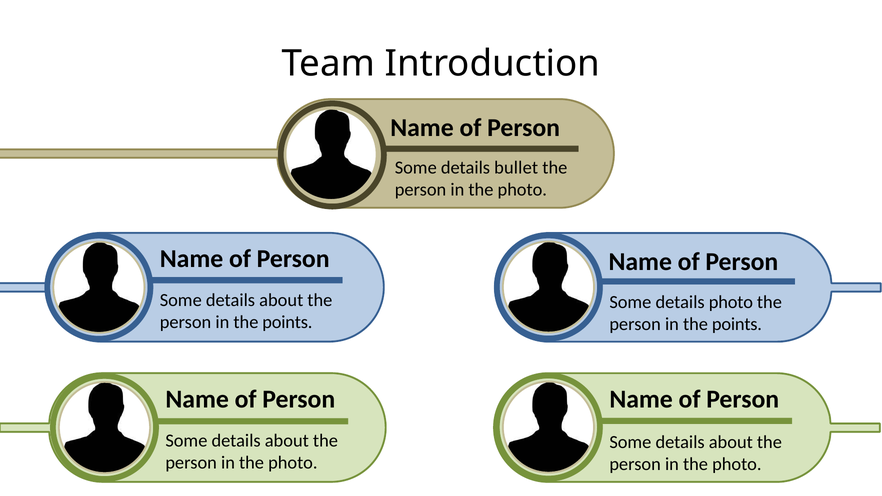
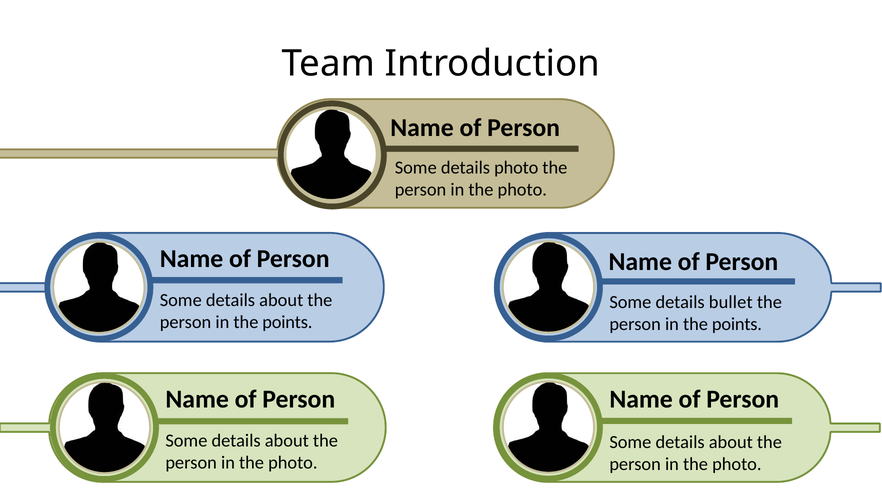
details bullet: bullet -> photo (516, 168)
details photo: photo -> bullet (731, 302)
